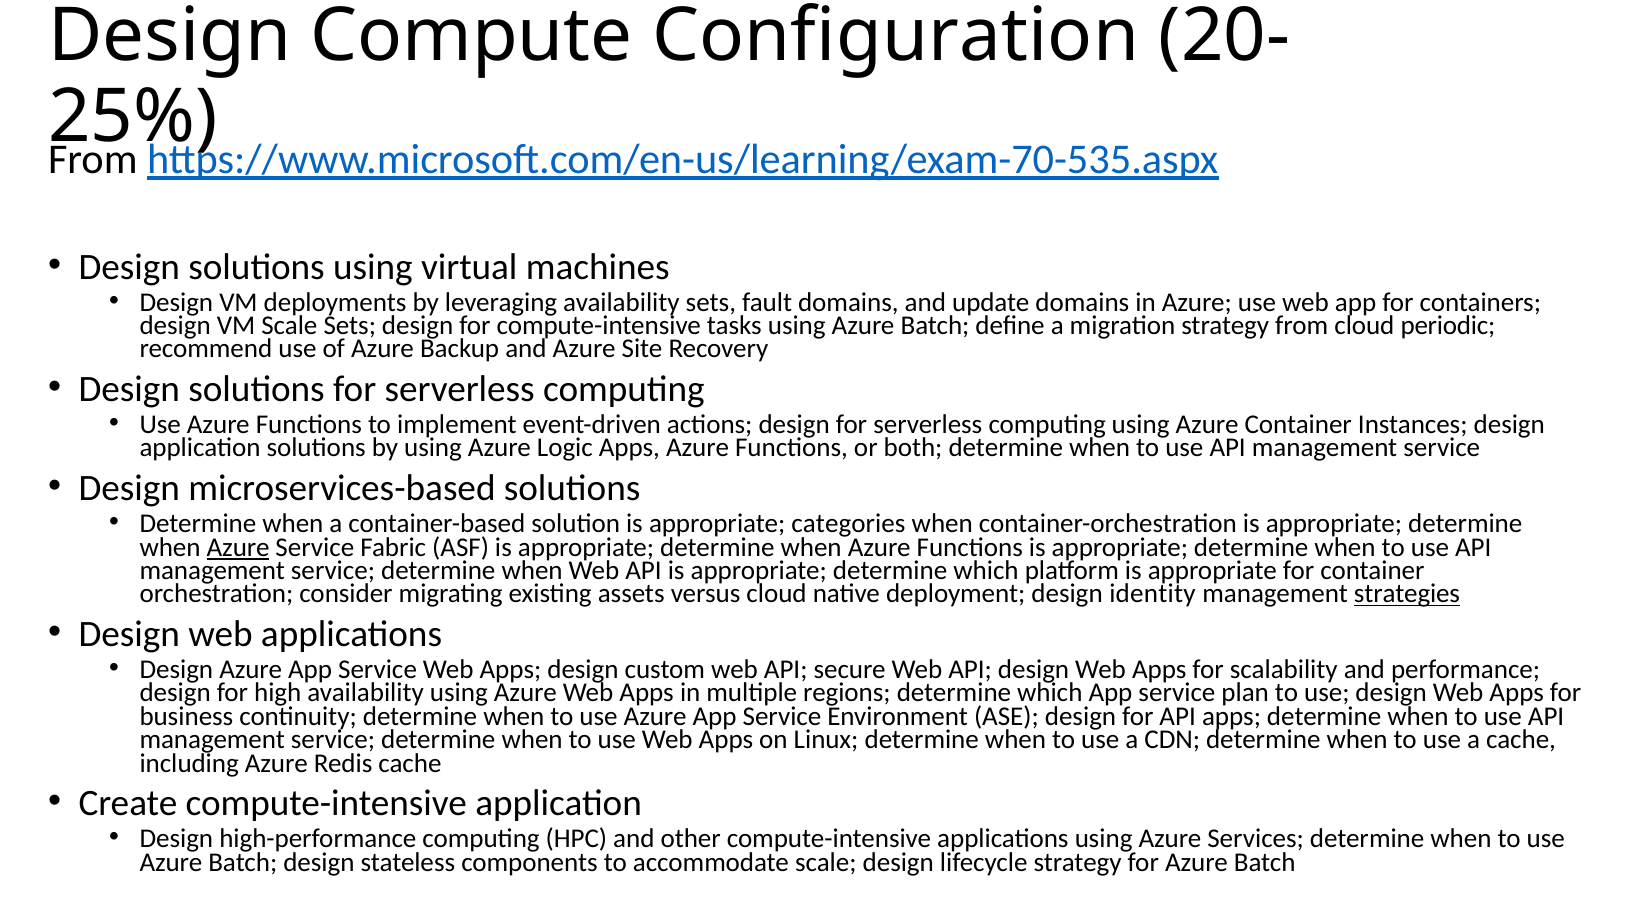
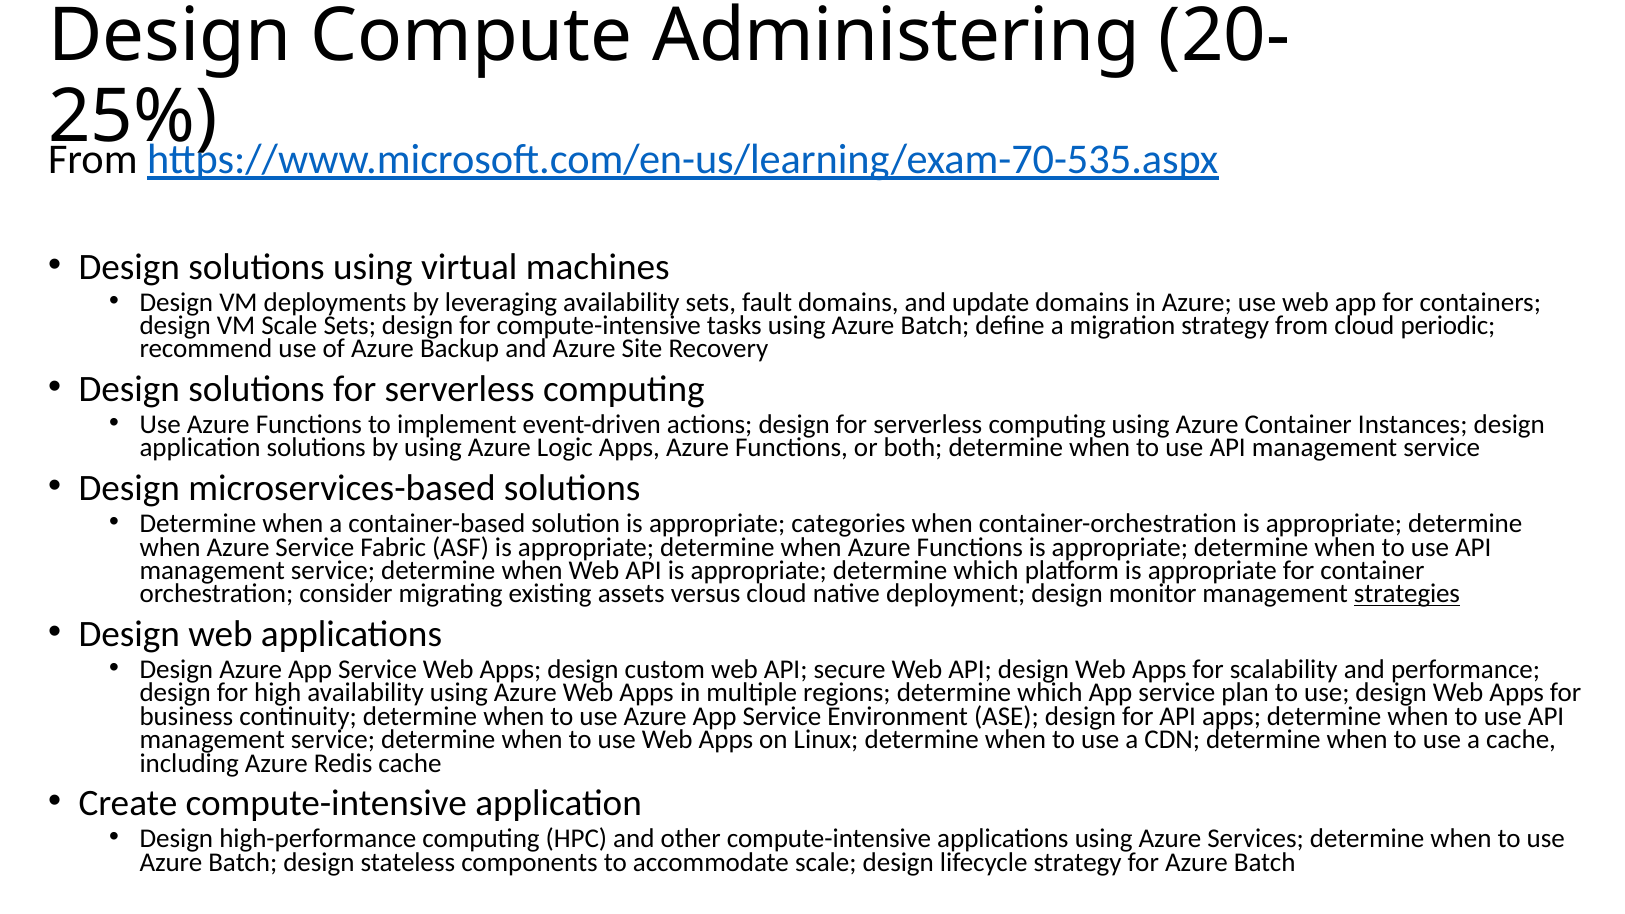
Configuration: Configuration -> Administering (896, 36)
Azure underline: present -> none (238, 547)
identity: identity -> monitor (1153, 594)
